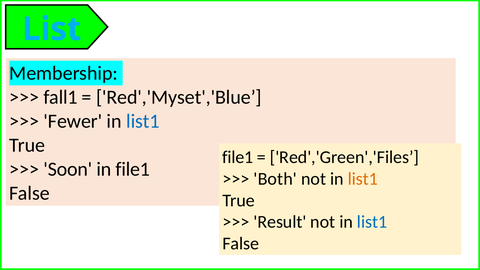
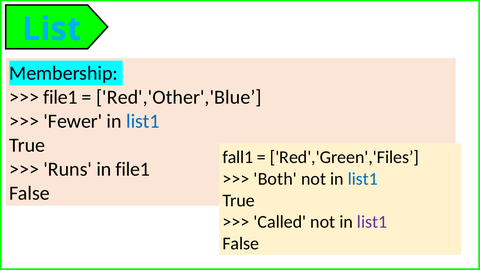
fall1: fall1 -> file1 (60, 97)
Red','Myset','Blue: Red','Myset','Blue -> Red','Other','Blue (179, 97)
file1: file1 -> fall1 (238, 157)
Soon: Soon -> Runs (68, 169)
list1 colour: orange -> blue (363, 179)
Result: Result -> Called (280, 222)
list1 colour: blue -> purple (372, 222)
